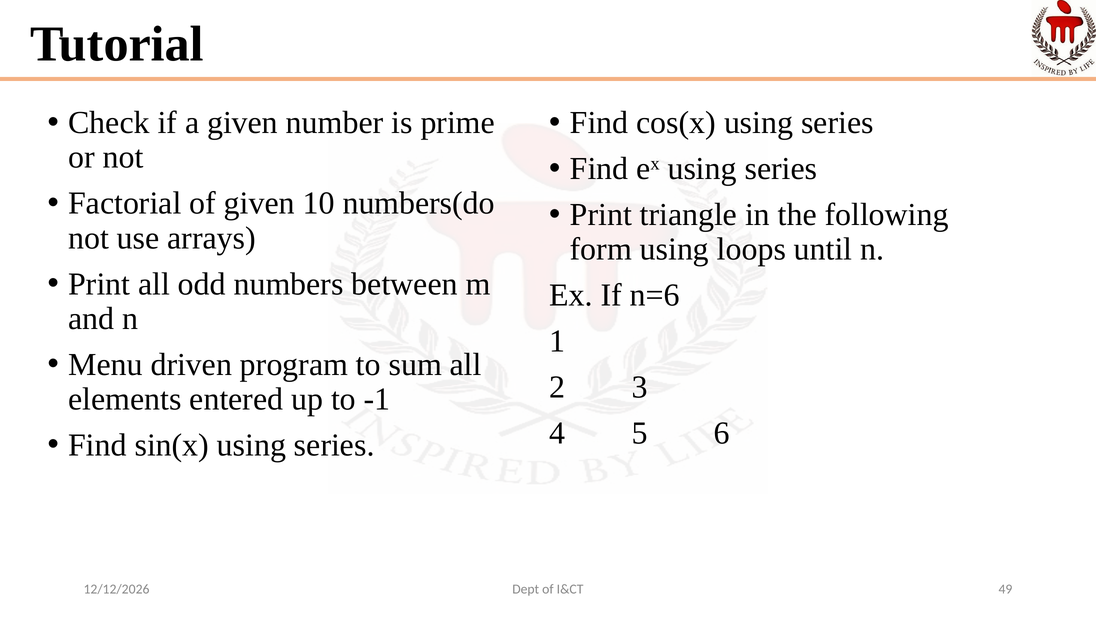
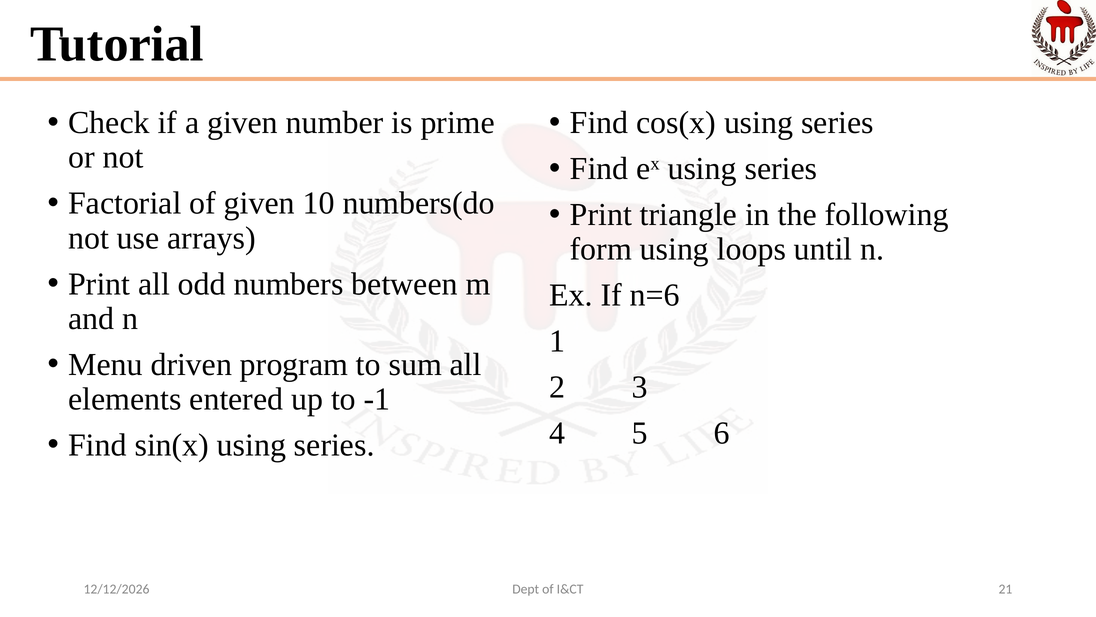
49: 49 -> 21 (1005, 589)
